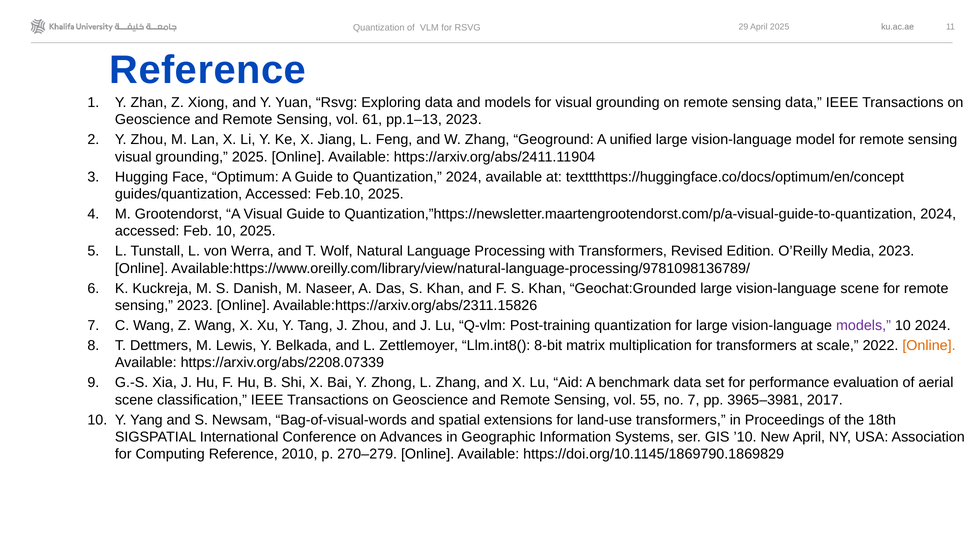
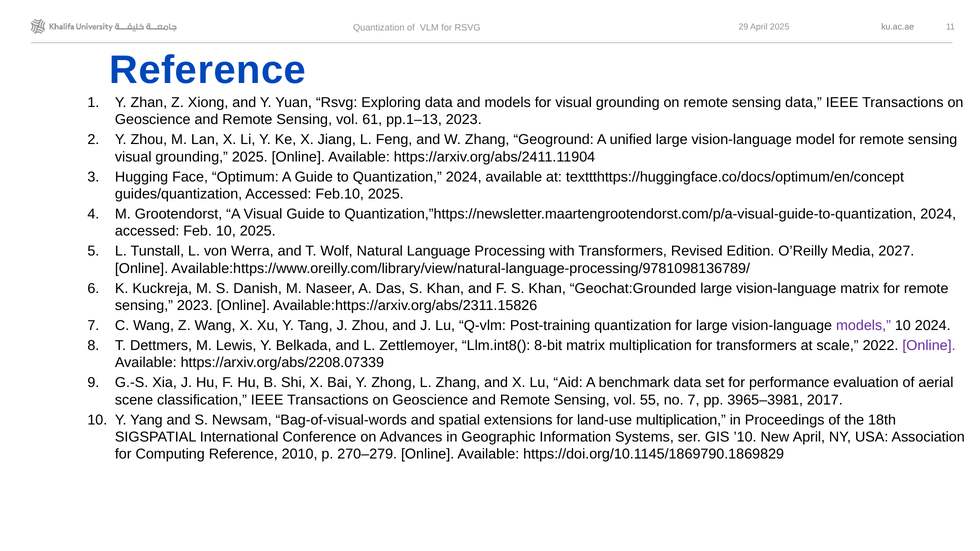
Media 2023: 2023 -> 2027 (896, 251)
vision-language scene: scene -> matrix (860, 289)
Online colour: orange -> purple (929, 346)
land-use transformers: transformers -> multiplication (681, 420)
